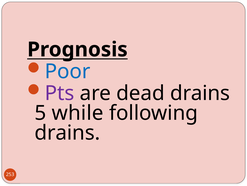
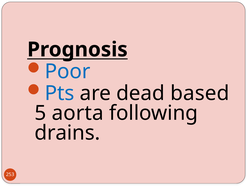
Pts colour: purple -> blue (60, 93)
dead drains: drains -> based (200, 93)
while: while -> aorta (78, 113)
